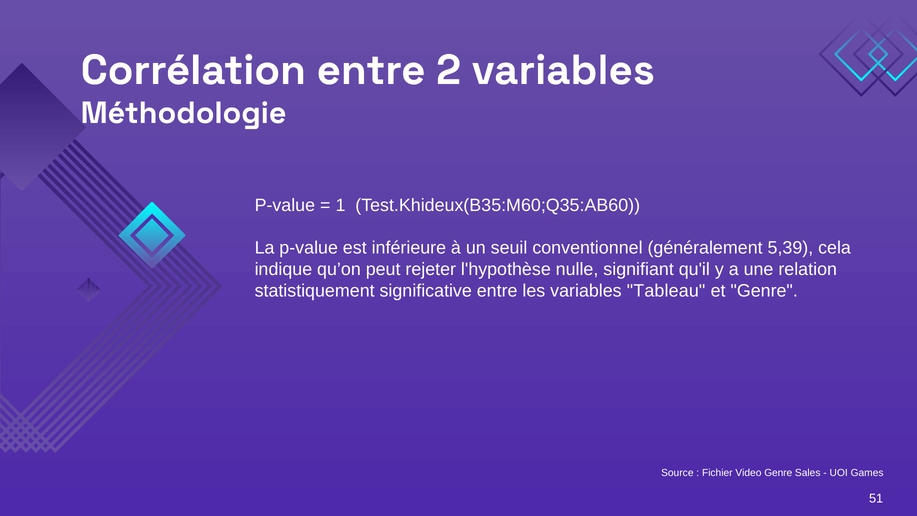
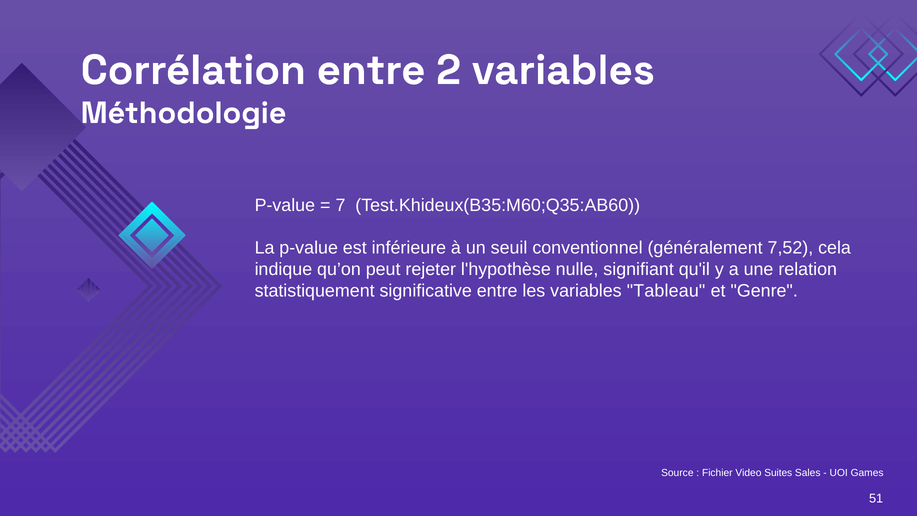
1: 1 -> 7 (340, 205)
5,39: 5,39 -> 7,52 (790, 248)
Video Genre: Genre -> Suites (778, 473)
